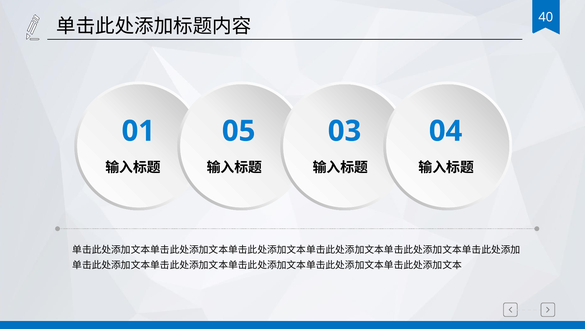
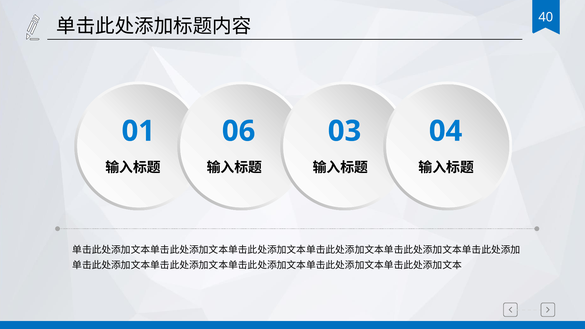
05: 05 -> 06 (239, 131)
